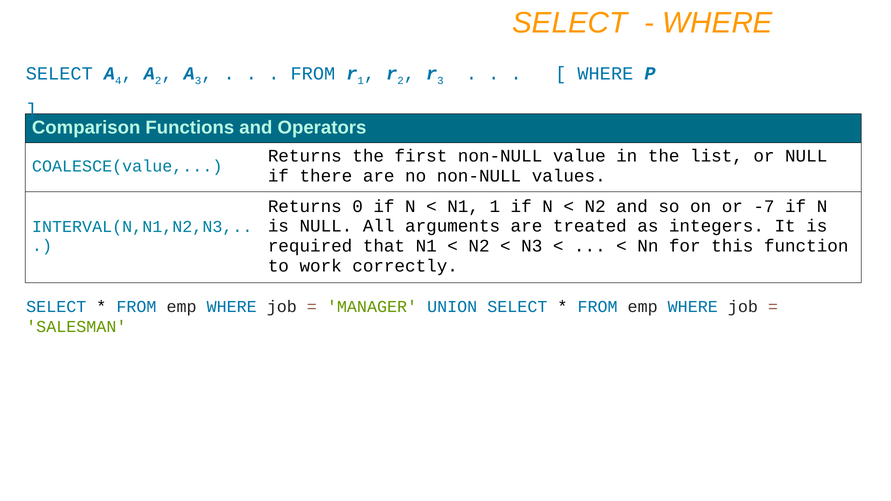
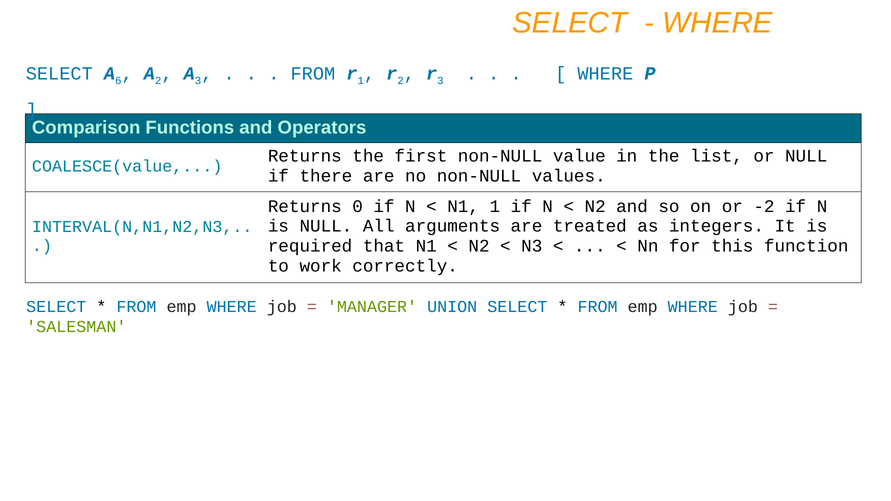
4: 4 -> 6 (118, 81)
-7: -7 -> -2 (764, 206)
